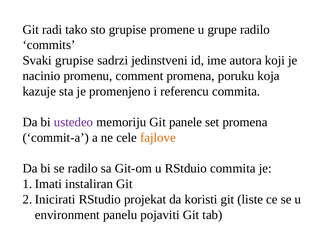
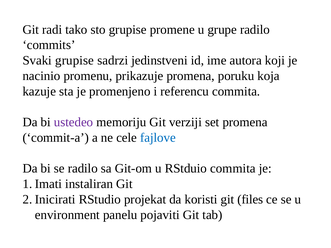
comment: comment -> prikazuje (139, 76)
panele: panele -> verziji (185, 122)
fajlove colour: orange -> blue (158, 138)
liste: liste -> files (250, 200)
